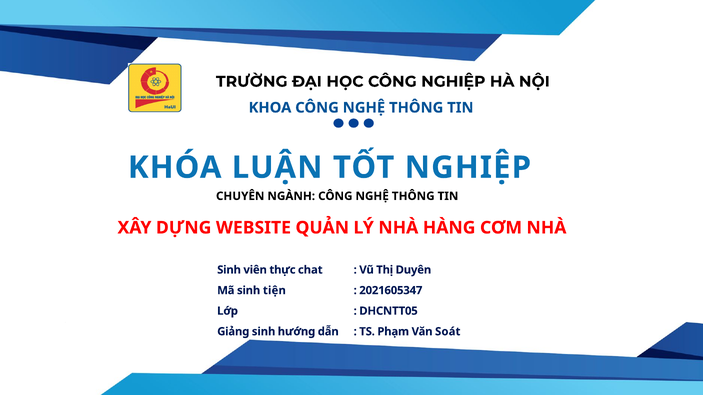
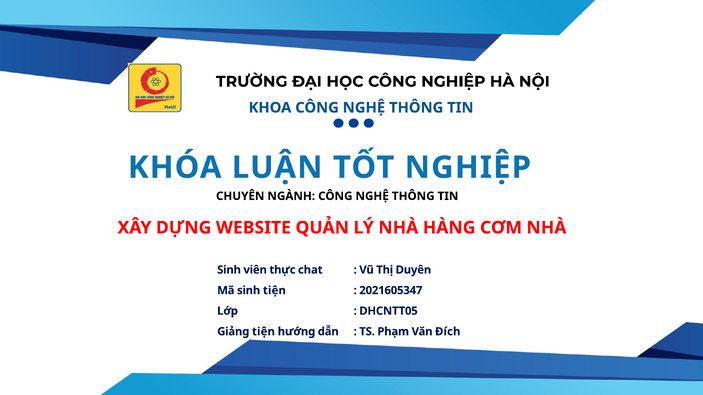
Giảng sinh: sinh -> tiện (263, 332)
Soát: Soát -> Đích (448, 332)
